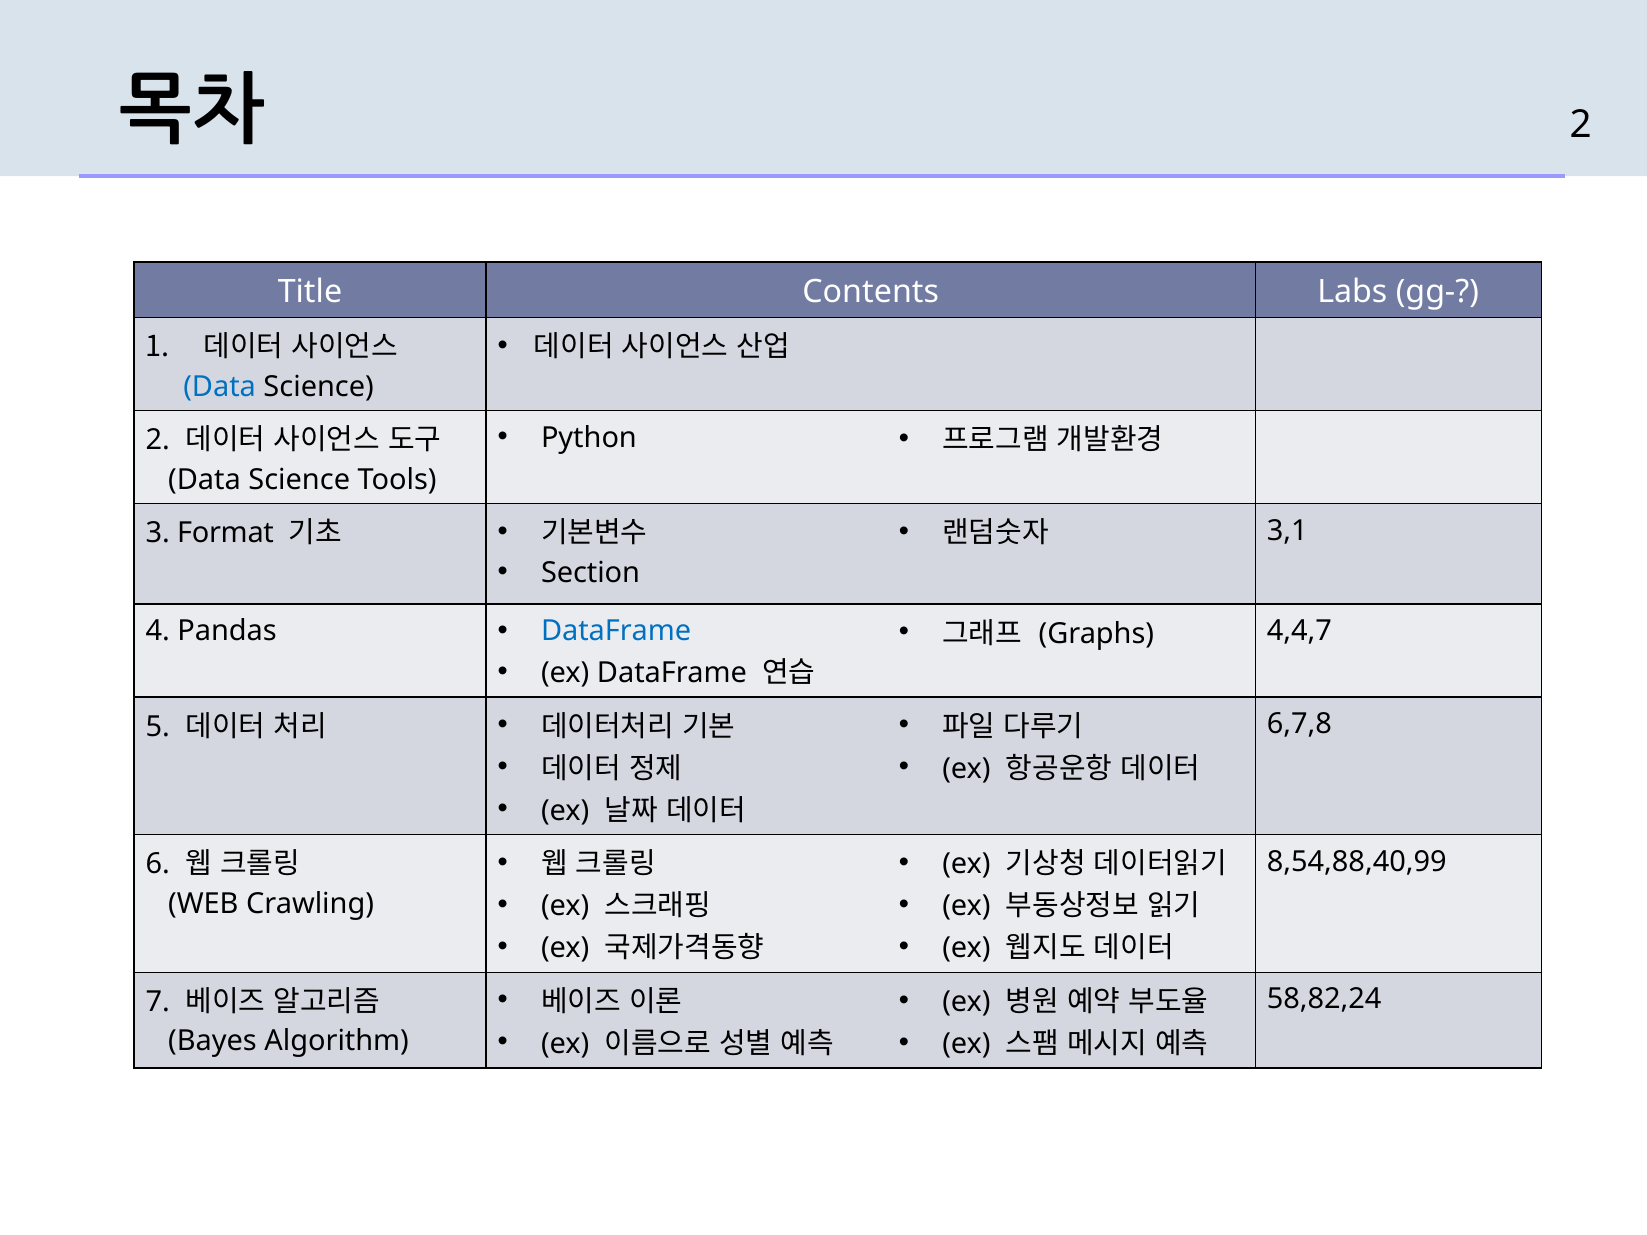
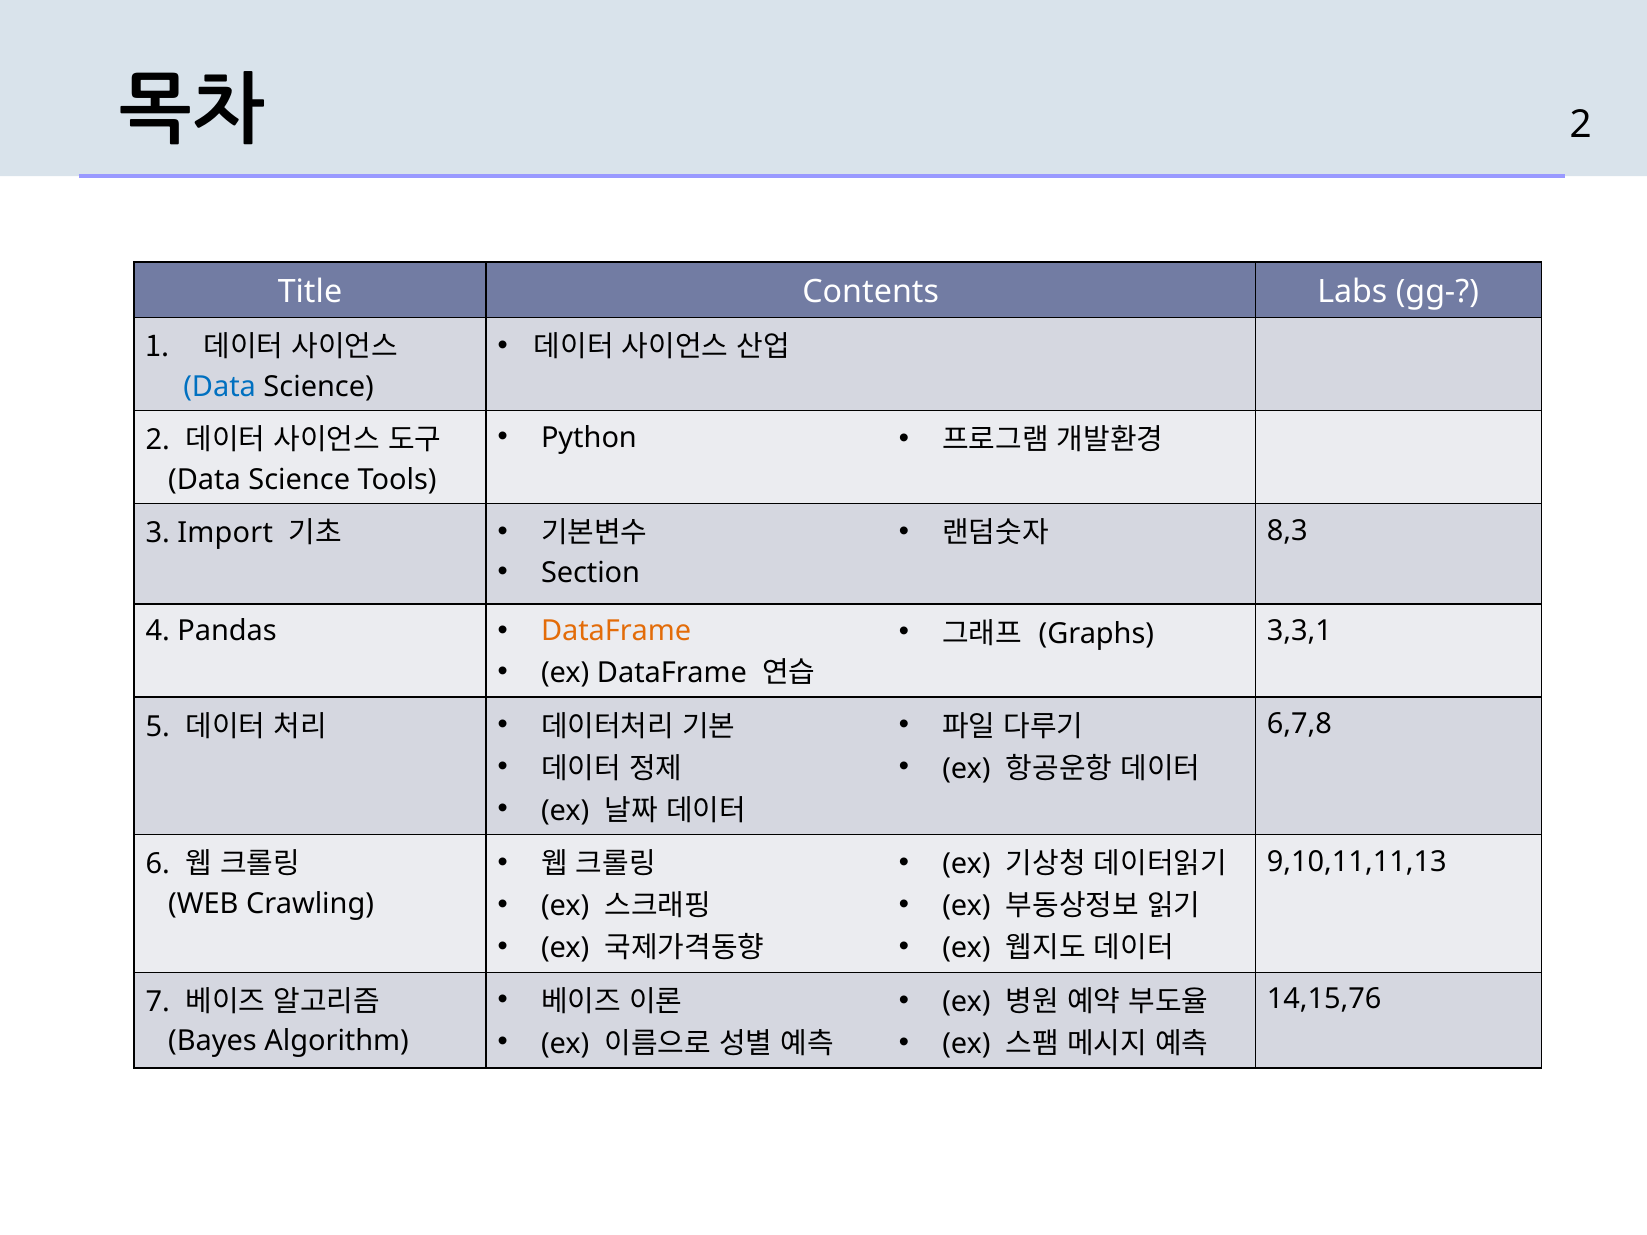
3,1: 3,1 -> 8,3 (1287, 531)
Format: Format -> Import (225, 533)
4,4,7: 4,4,7 -> 3,3,1 (1299, 631)
DataFrame colour: blue -> orange (616, 631)
8,54,88,40,99: 8,54,88,40,99 -> 9,10,11,11,13 (1357, 862)
58,82,24: 58,82,24 -> 14,15,76 (1324, 1000)
